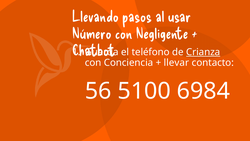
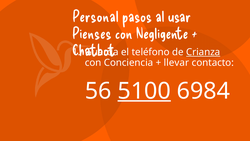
Llevando: Llevando -> Personal (96, 17)
Número: Número -> Pienses (92, 34)
5100 underline: none -> present (144, 91)
